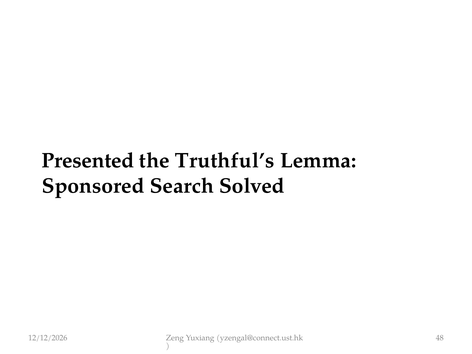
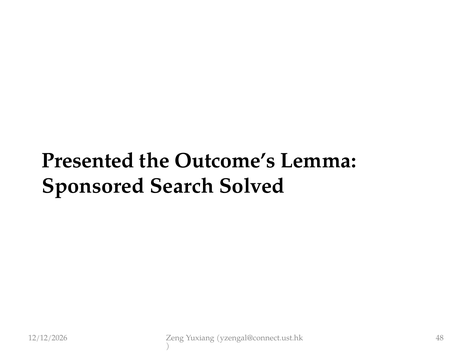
Truthful’s: Truthful’s -> Outcome’s (225, 161)
